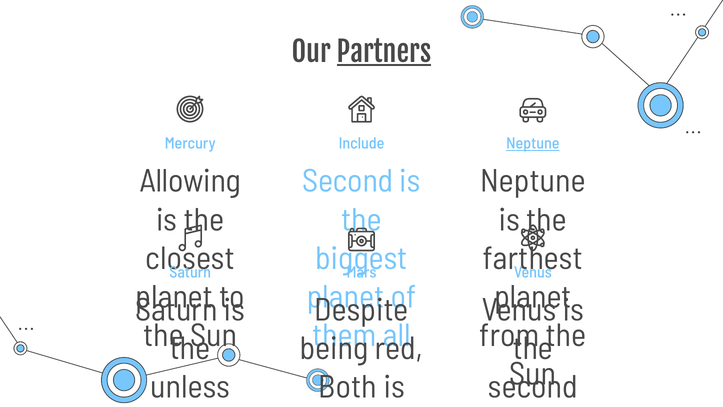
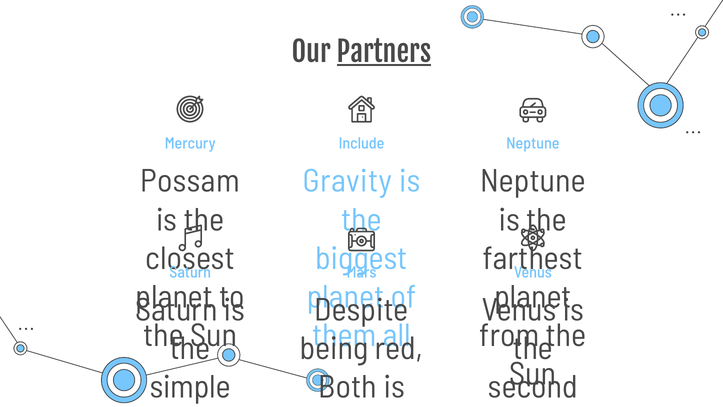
Neptune underline: present -> none (533, 144)
Allowing: Allowing -> Possam (190, 181)
Second: Second -> Gravity (347, 181)
unless: unless -> simple (190, 387)
